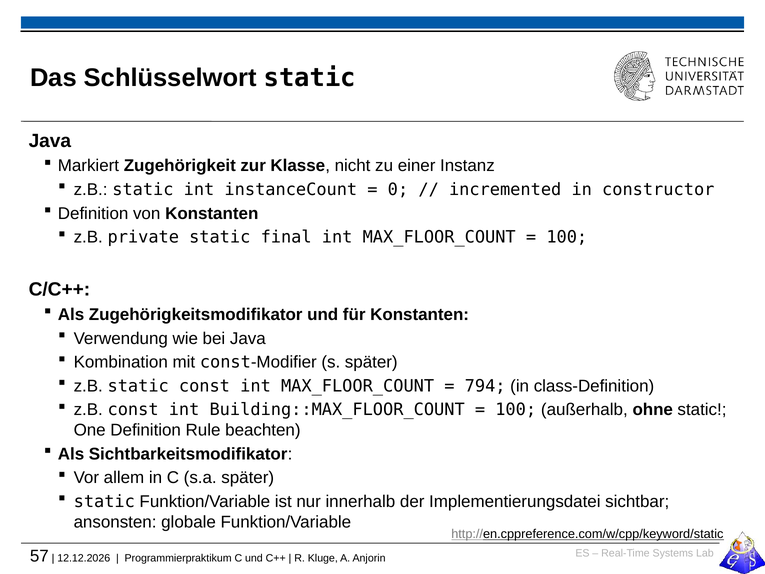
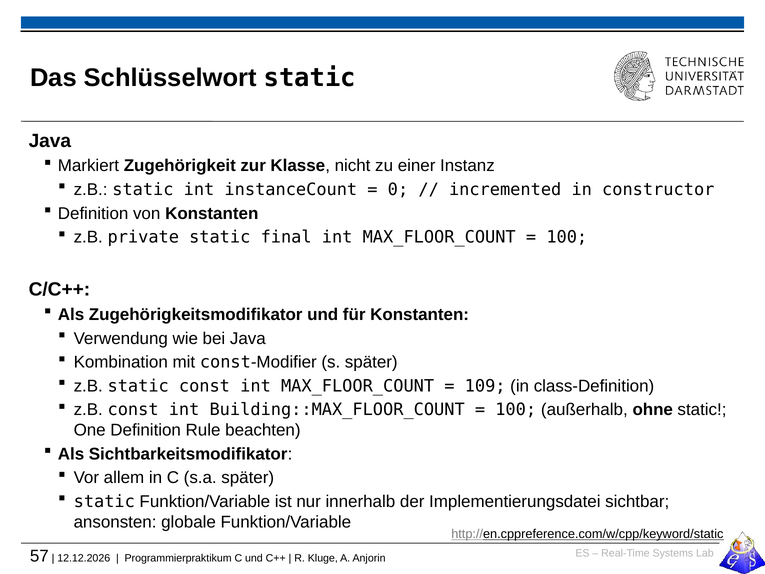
794: 794 -> 109 (485, 386)
